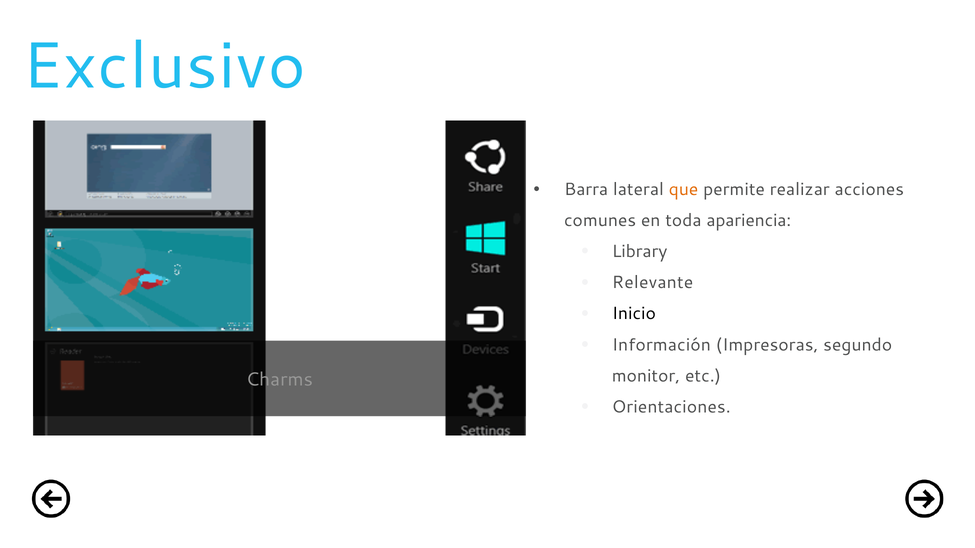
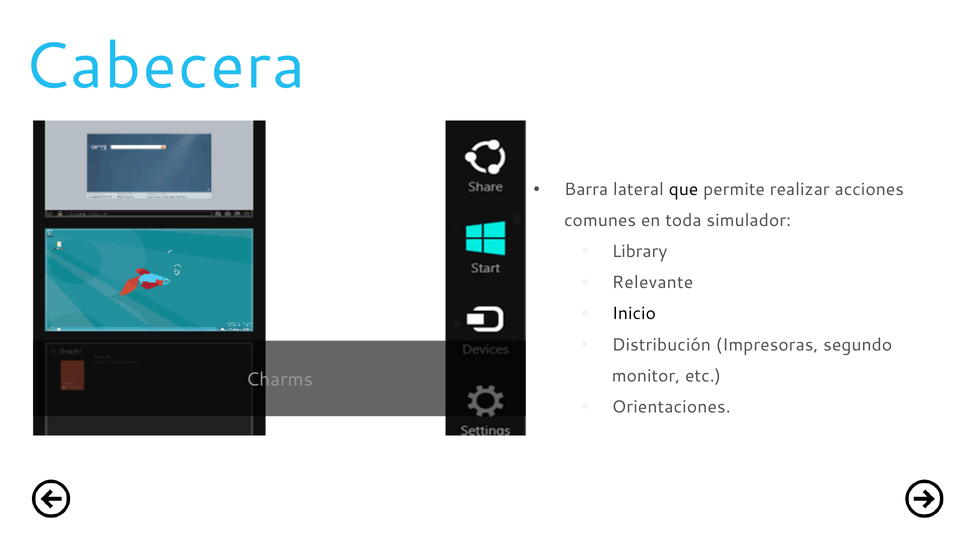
Exclusivo: Exclusivo -> Cabecera (164, 66)
que colour: orange -> black (683, 190)
apariencia: apariencia -> simulador (749, 221)
Información: Información -> Distribución (661, 345)
